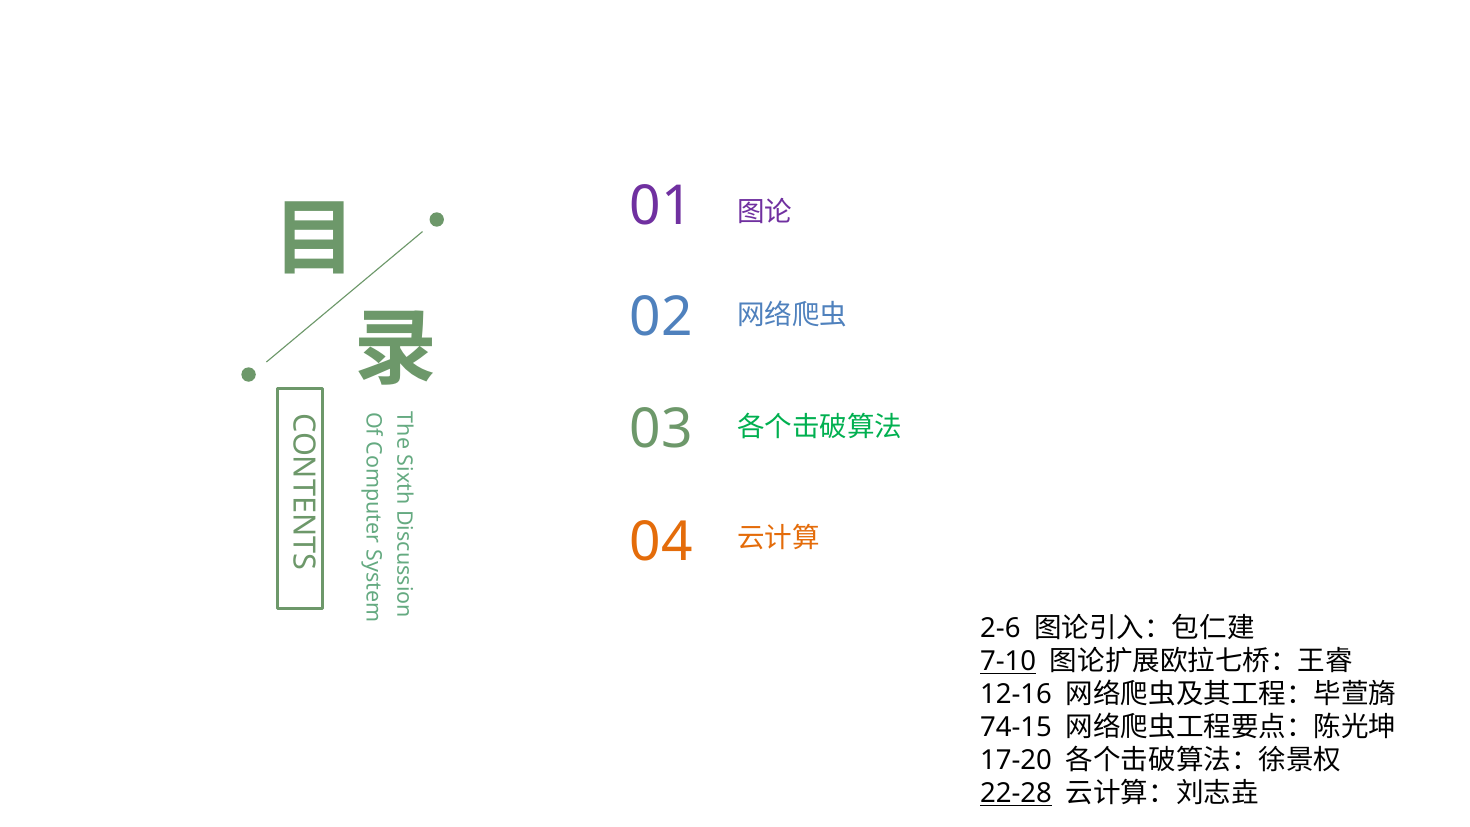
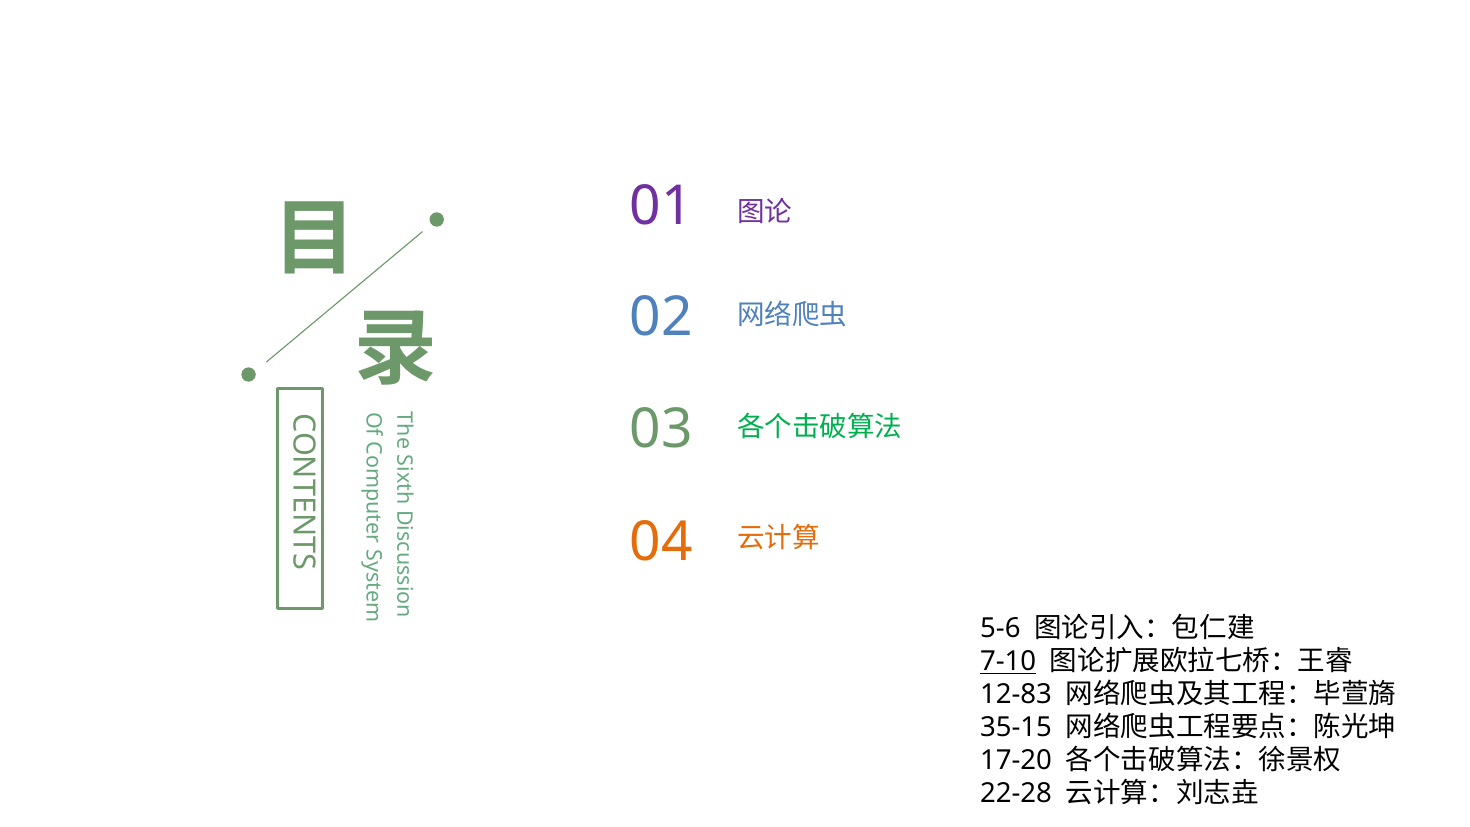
2-6: 2-6 -> 5-6 (1000, 628)
12-16: 12-16 -> 12-83 (1016, 694)
74-15: 74-15 -> 35-15 (1016, 727)
22-28 underline: present -> none (1016, 793)
